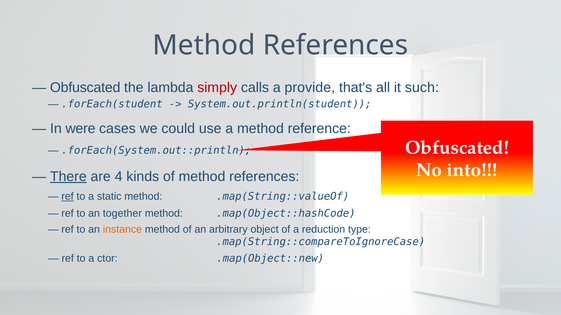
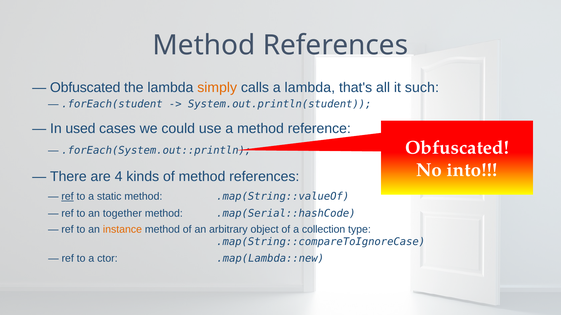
simply colour: red -> orange (217, 88)
a provide: provide -> lambda (310, 88)
were: were -> used (80, 129)
There underline: present -> none (68, 177)
.map(Object::hashCode: .map(Object::hashCode -> .map(Serial::hashCode (286, 214)
reduction: reduction -> collection (324, 230)
.map(Object::new: .map(Object::new -> .map(Lambda::new (270, 259)
